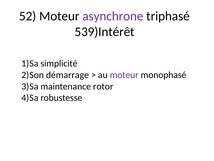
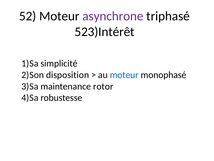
539)Intérêt: 539)Intérêt -> 523)Intérêt (105, 32)
démarrage: démarrage -> disposition (68, 75)
moteur colour: purple -> blue (124, 75)
